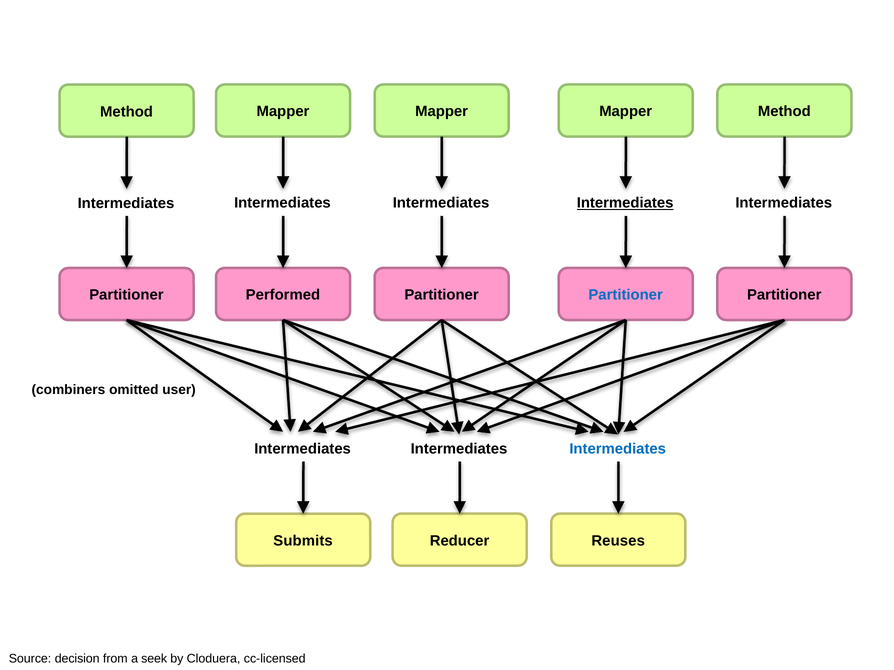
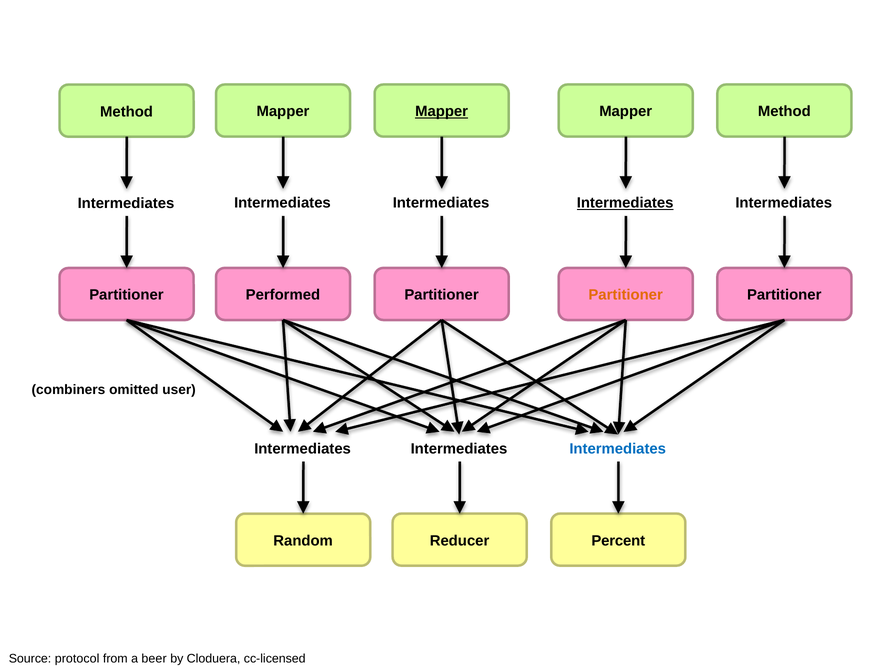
Mapper underline: none -> present (442, 112)
Partitioner colour: blue -> orange (626, 295)
Submits: Submits -> Random (303, 541)
Reuses: Reuses -> Percent (618, 541)
decision: decision -> protocol (77, 659)
seek: seek -> beer (154, 659)
